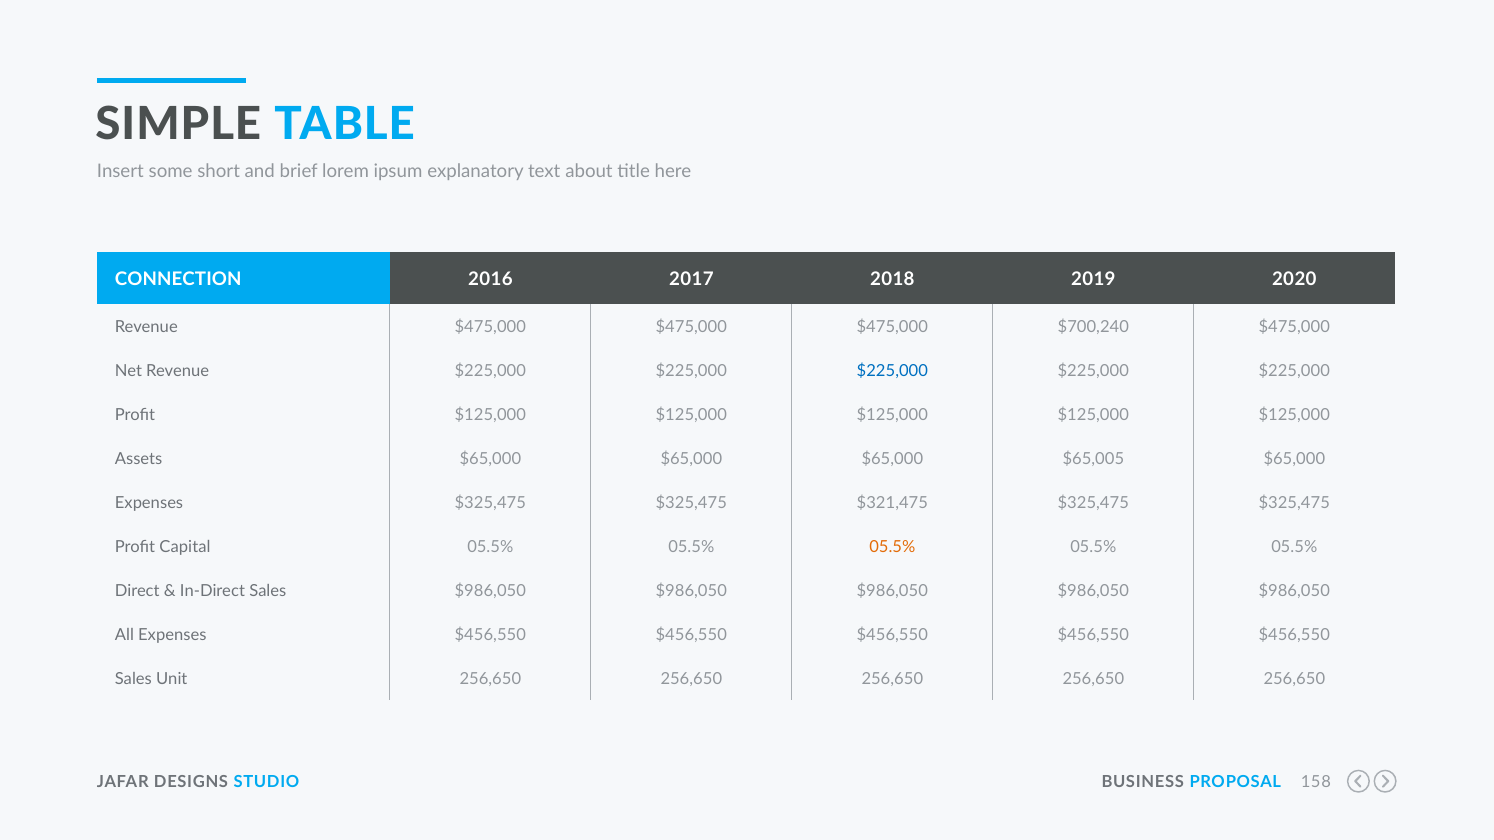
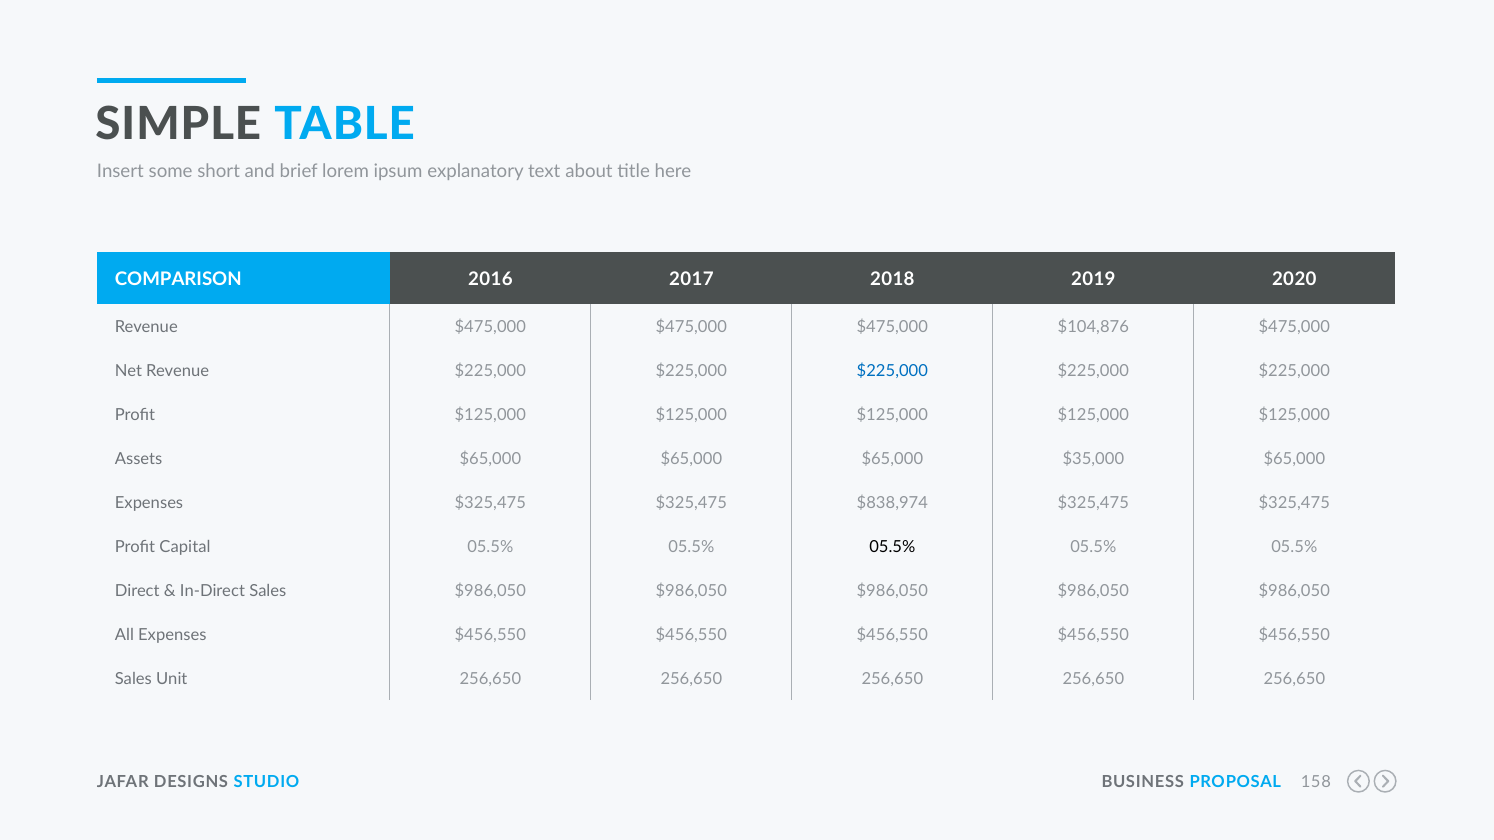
CONNECTION: CONNECTION -> COMPARISON (178, 279)
$700,240: $700,240 -> $104,876 (1093, 328)
$65,005: $65,005 -> $35,000 (1093, 459)
$321,475: $321,475 -> $838,974 (892, 503)
05.5% colour: orange -> black (892, 547)
